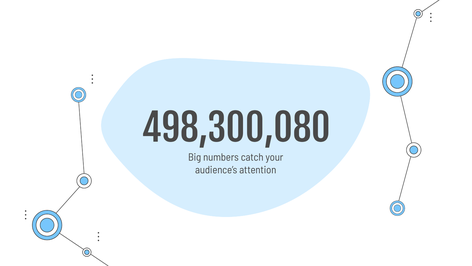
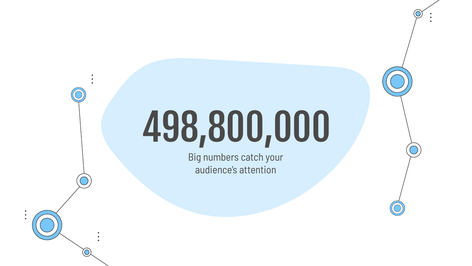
498,300,080: 498,300,080 -> 498,800,000 (236, 129)
